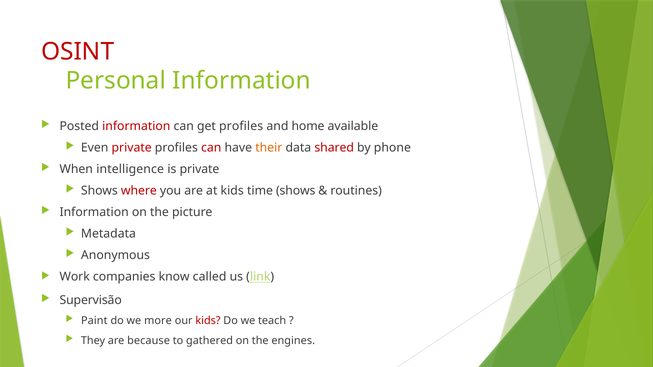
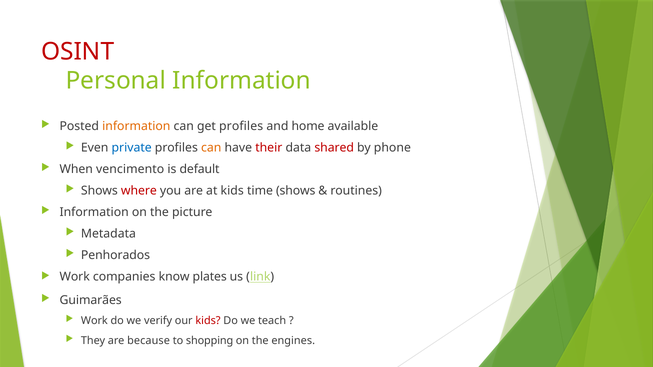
information colour: red -> orange (136, 126)
private colour: red -> blue (132, 148)
can colour: red -> orange (211, 148)
their colour: orange -> red (269, 148)
intelligence: intelligence -> vencimento (130, 169)
is private: private -> default (200, 169)
Anonymous: Anonymous -> Penhorados (115, 255)
called: called -> plates (210, 277)
Supervisão: Supervisão -> Guimarães (91, 300)
Paint: Paint -> Work (94, 321)
more: more -> verify (158, 321)
gathered: gathered -> shopping (210, 341)
